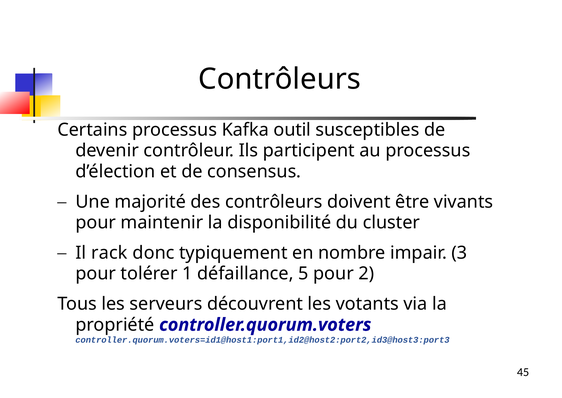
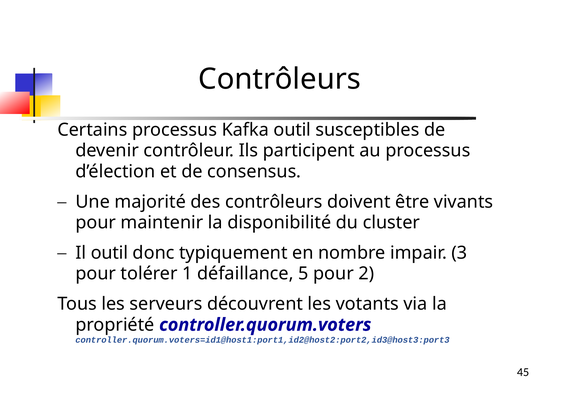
Il rack: rack -> outil (109, 252)
